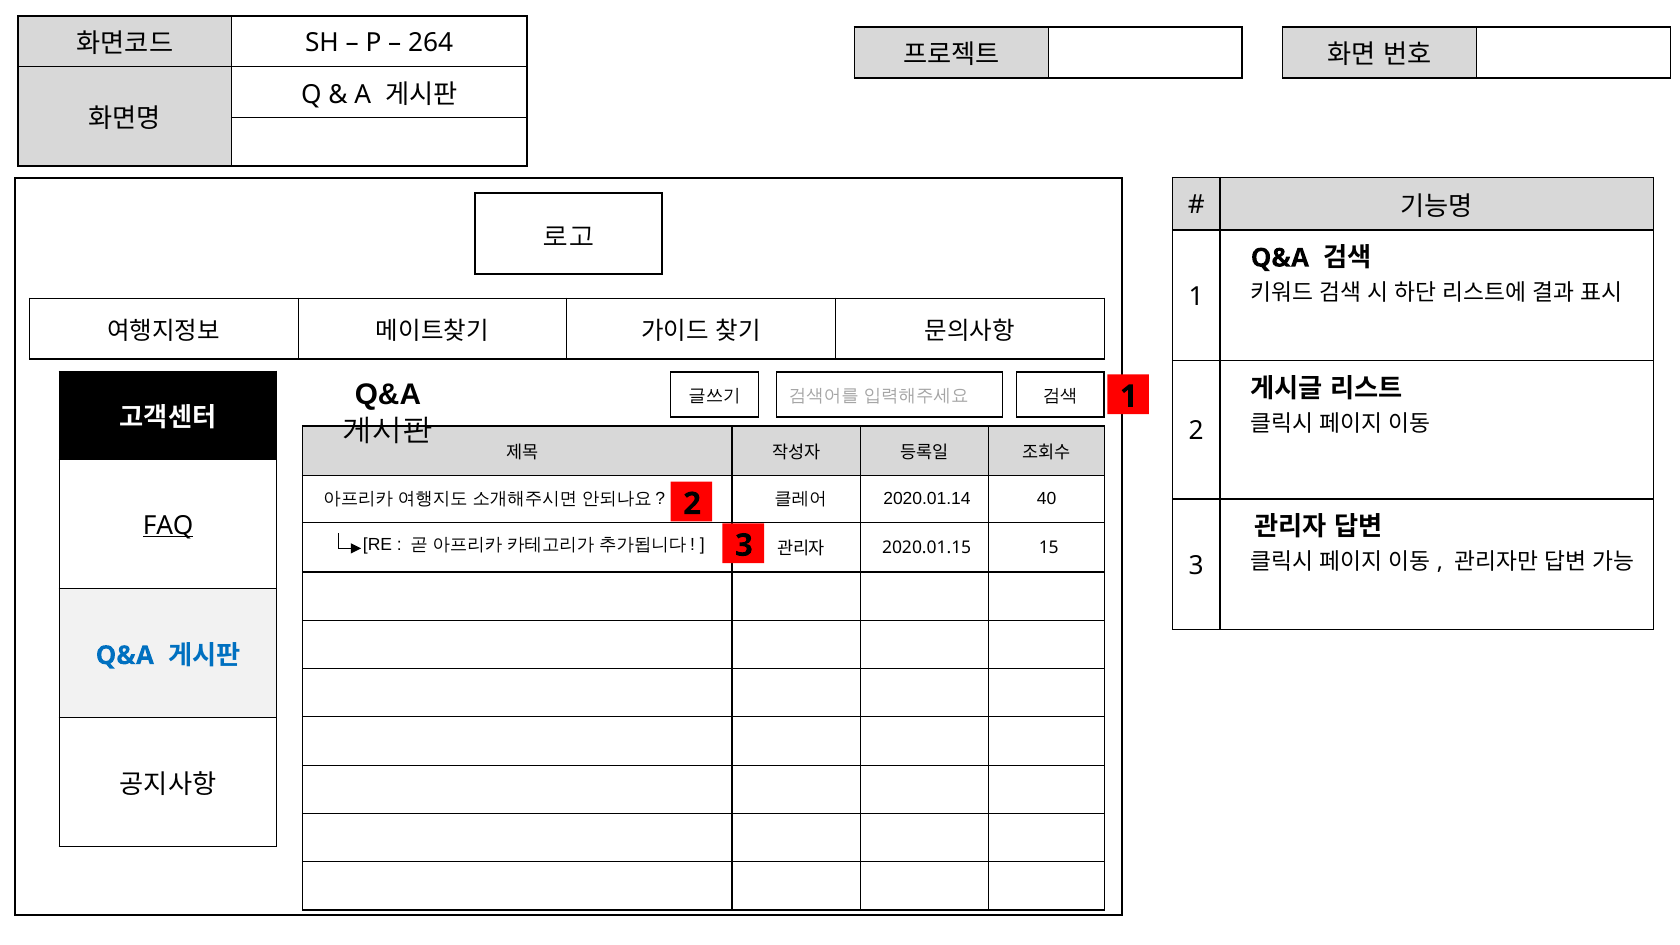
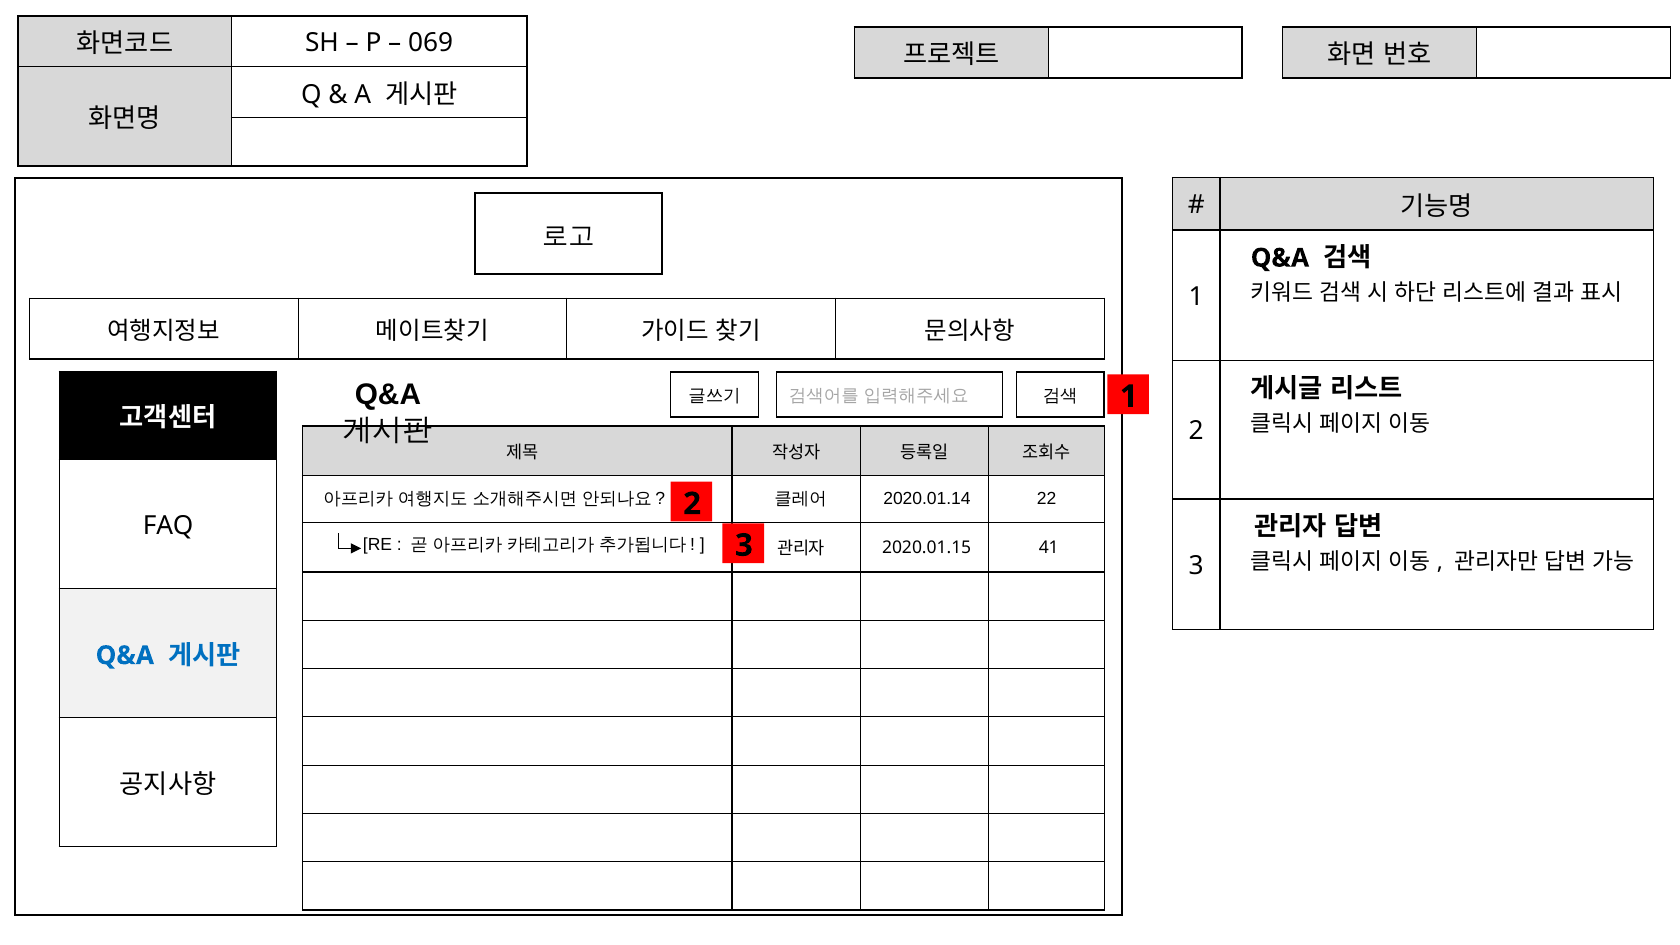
264: 264 -> 069 (431, 43)
40: 40 -> 22 (1047, 499)
FAQ underline: present -> none (168, 525)
15: 15 -> 41 (1049, 547)
